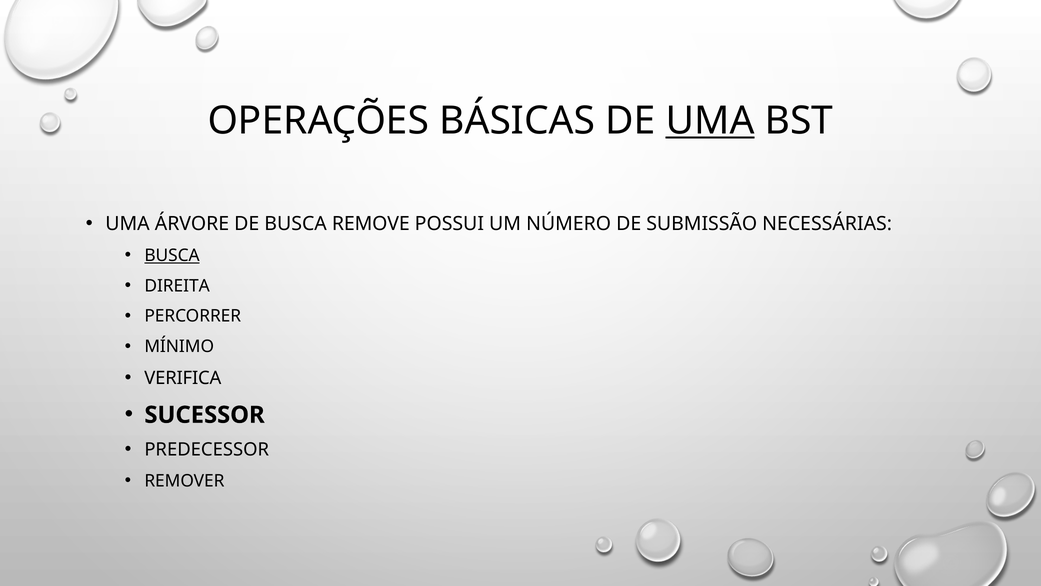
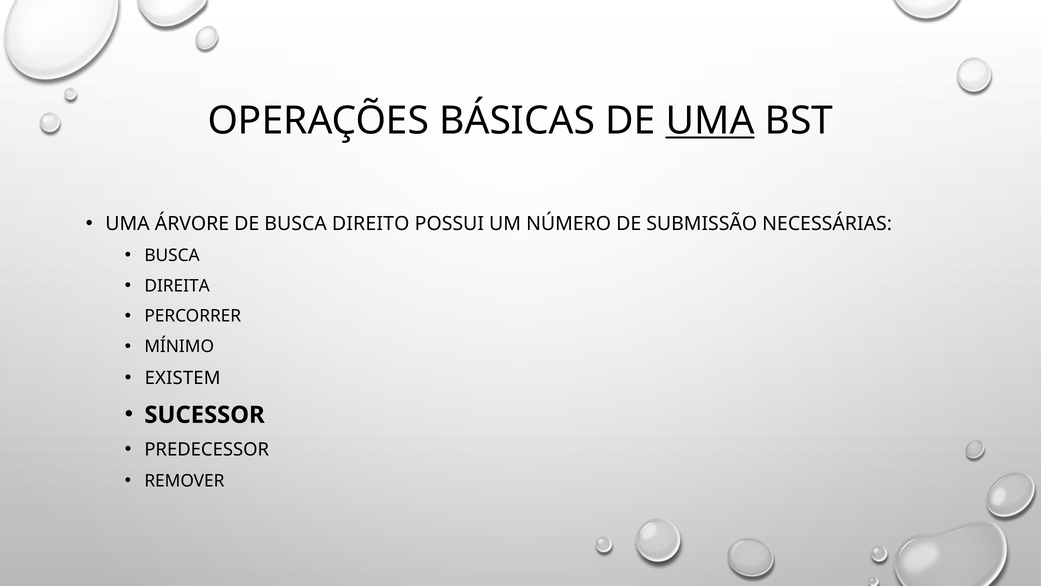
REMOVE: REMOVE -> DIREITO (371, 224)
BUSCA underline: present -> none (172, 255)
VERIFICA: VERIFICA -> EXISTEM (183, 378)
